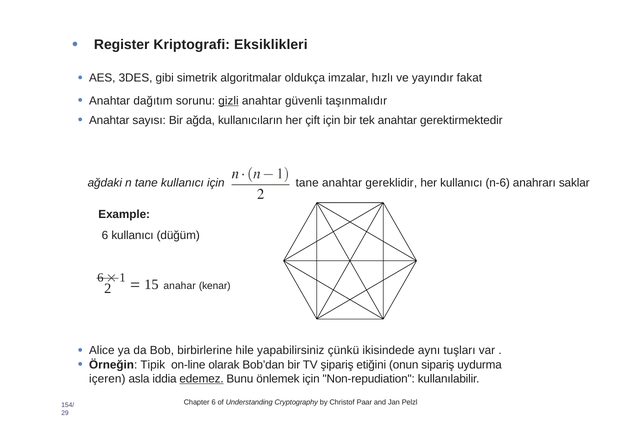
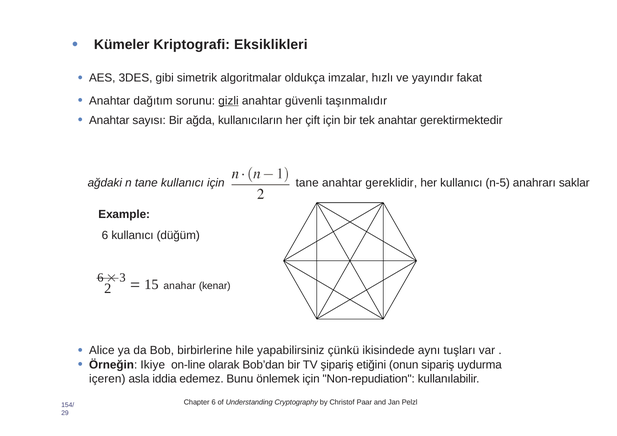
Register: Register -> Kümeler (122, 45)
n-6: n-6 -> n-5 (498, 183)
1: 1 -> 3 (123, 278)
Tipik: Tipik -> Ikiye (153, 365)
edemez underline: present -> none (202, 379)
